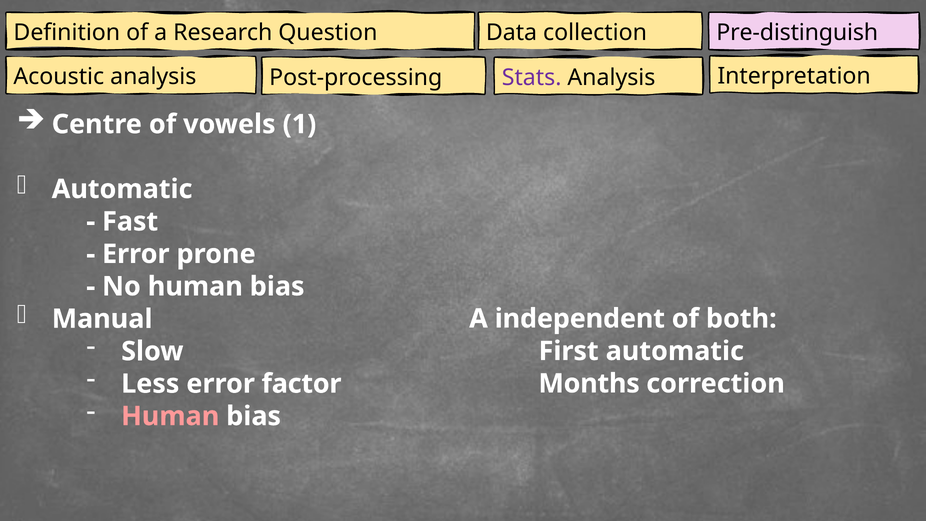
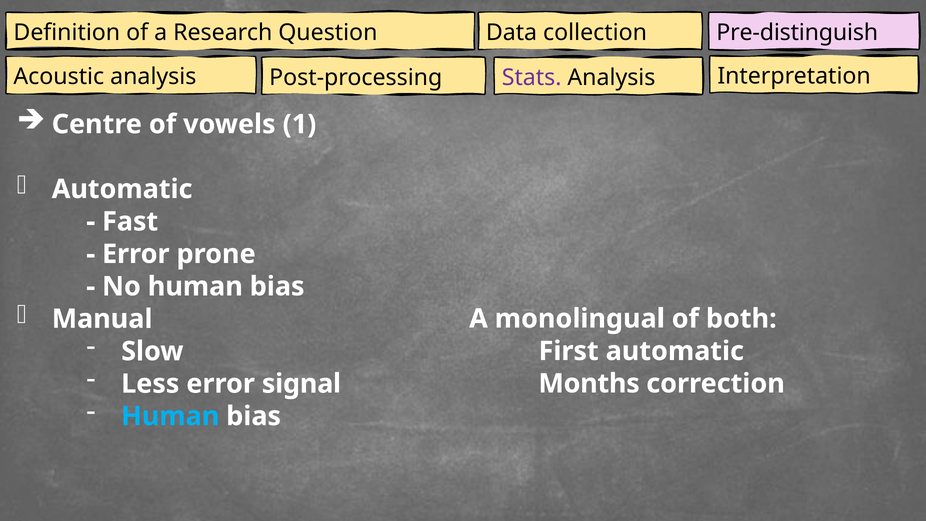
independent: independent -> monolingual (580, 319)
factor: factor -> signal (301, 384)
Human colour: pink -> light blue (170, 416)
